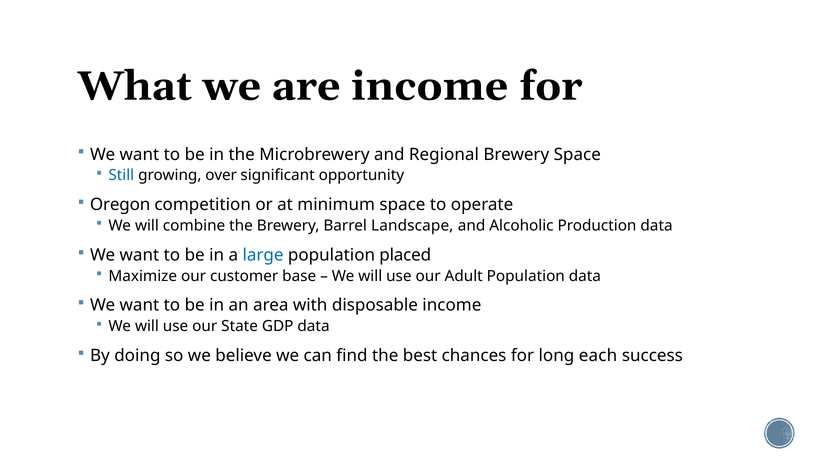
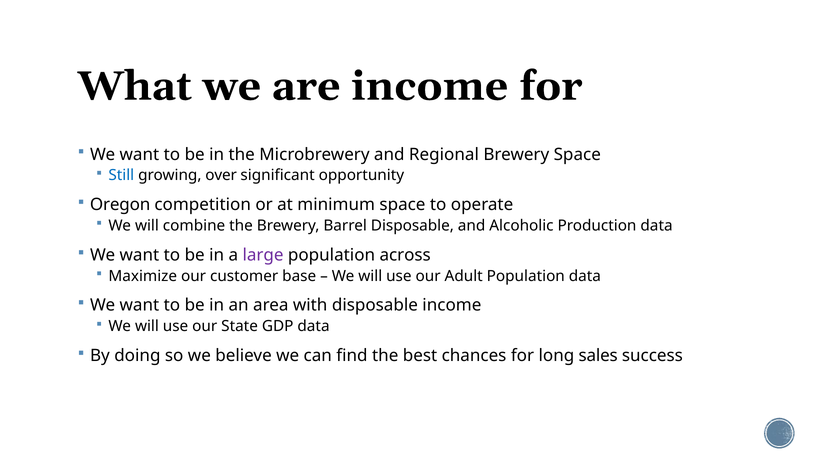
Barrel Landscape: Landscape -> Disposable (412, 225)
large colour: blue -> purple (263, 255)
placed: placed -> across (405, 255)
each: each -> sales (598, 355)
